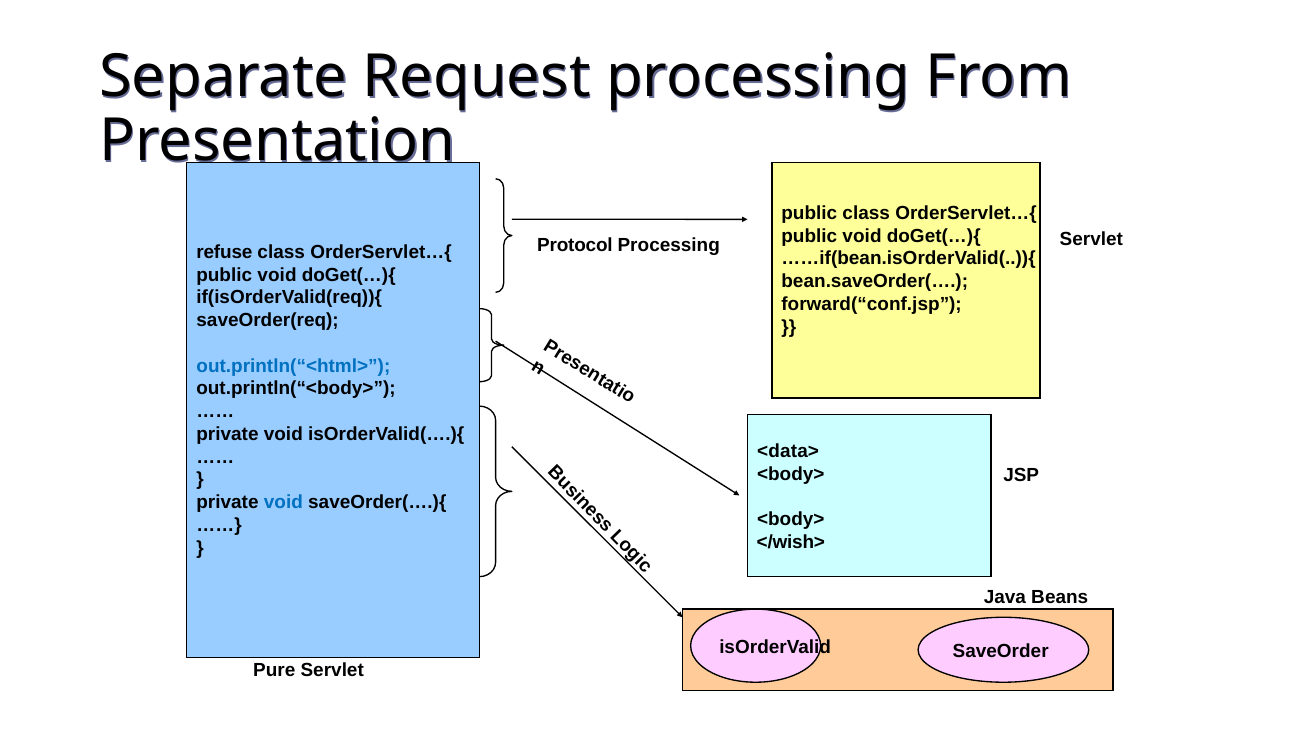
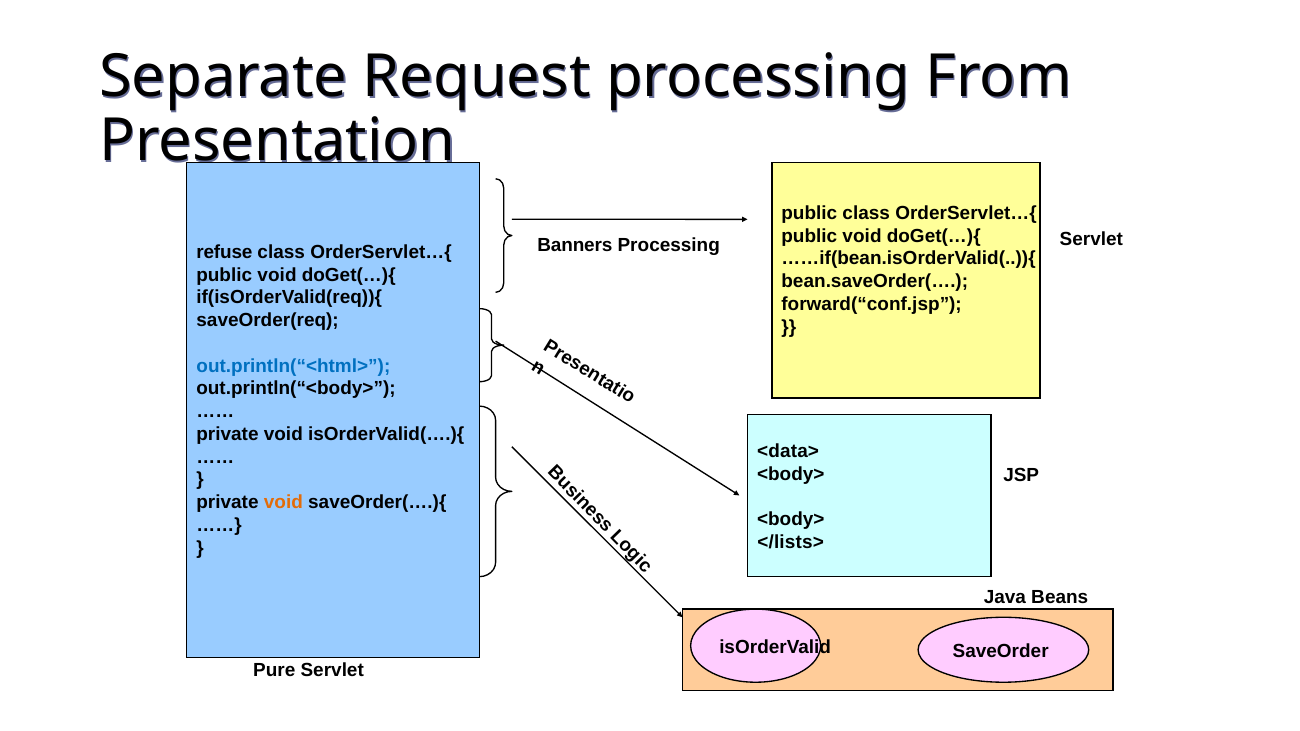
Protocol: Protocol -> Banners (575, 245)
void colour: blue -> orange (283, 503)
</wish>: </wish> -> </lists> (791, 542)
